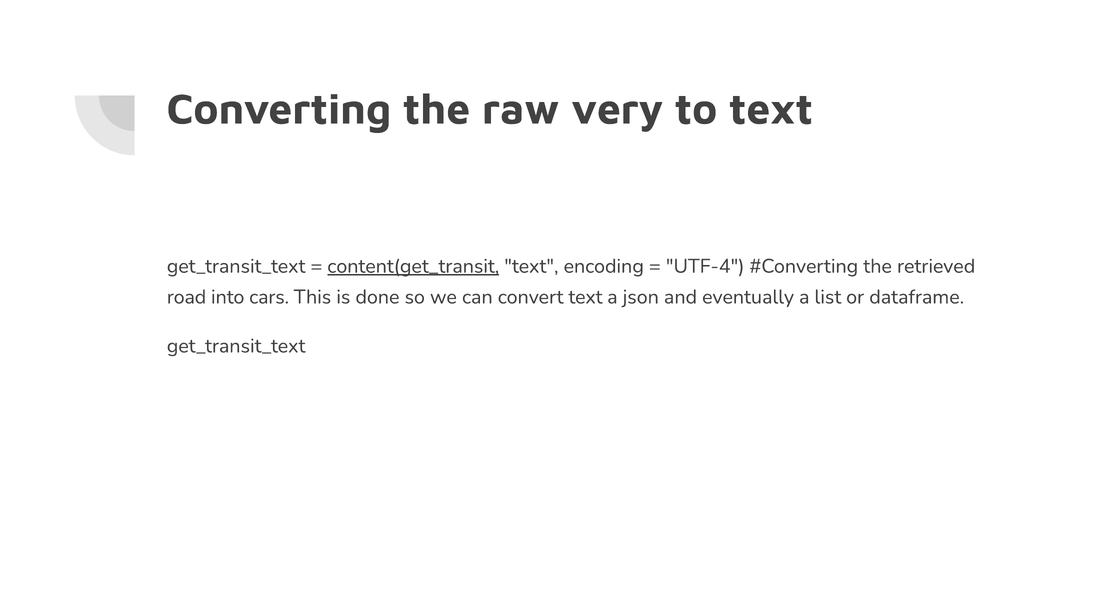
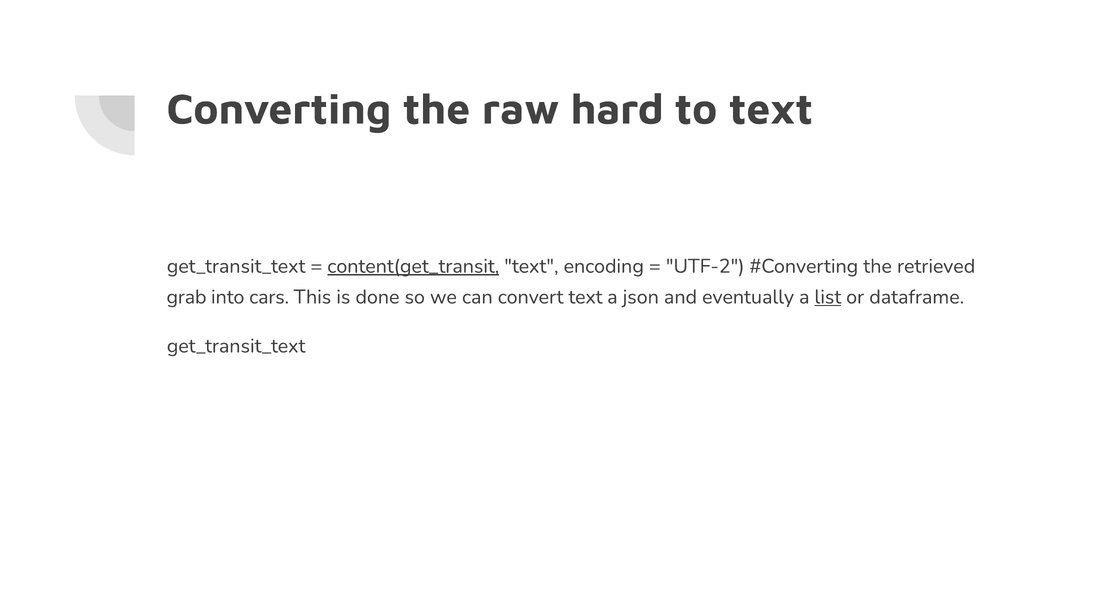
very: very -> hard (617, 109)
UTF-4: UTF-4 -> UTF-2 (705, 266)
road: road -> grab (187, 297)
list underline: none -> present (828, 297)
